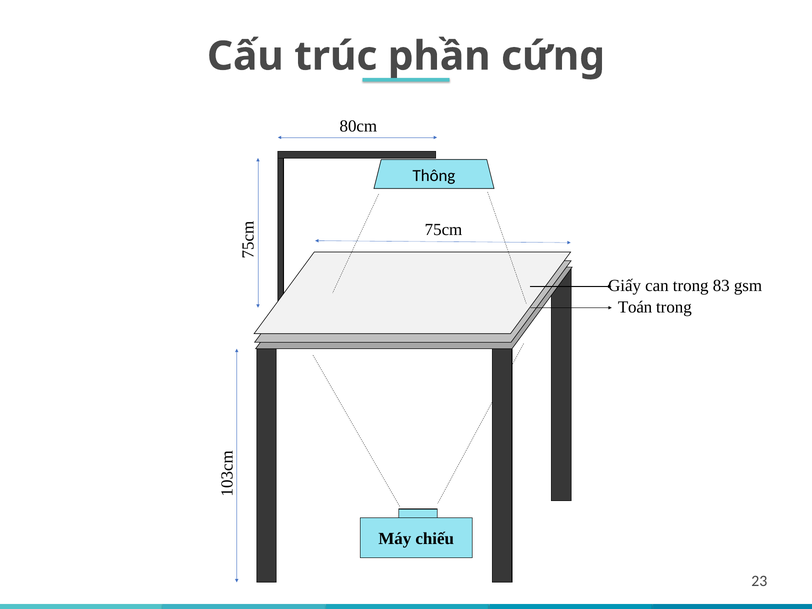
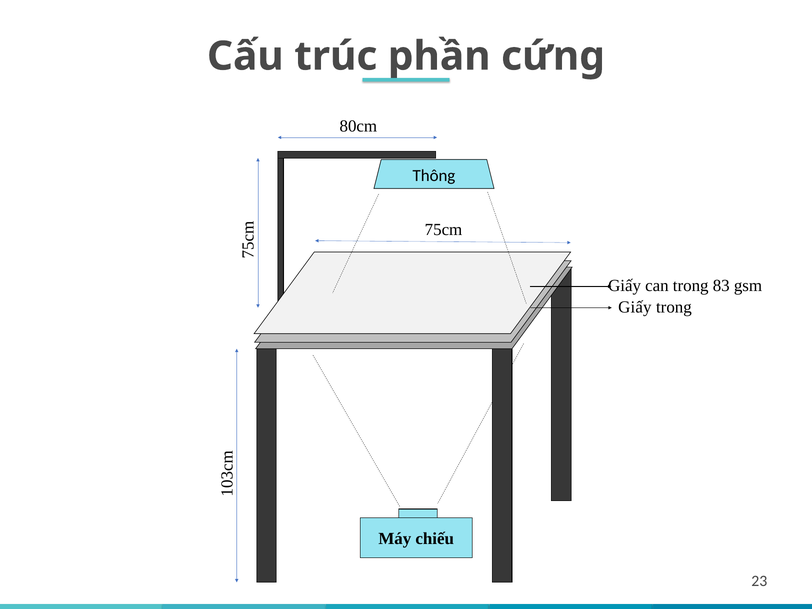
Toán: Toán -> Giấy (635, 307)
